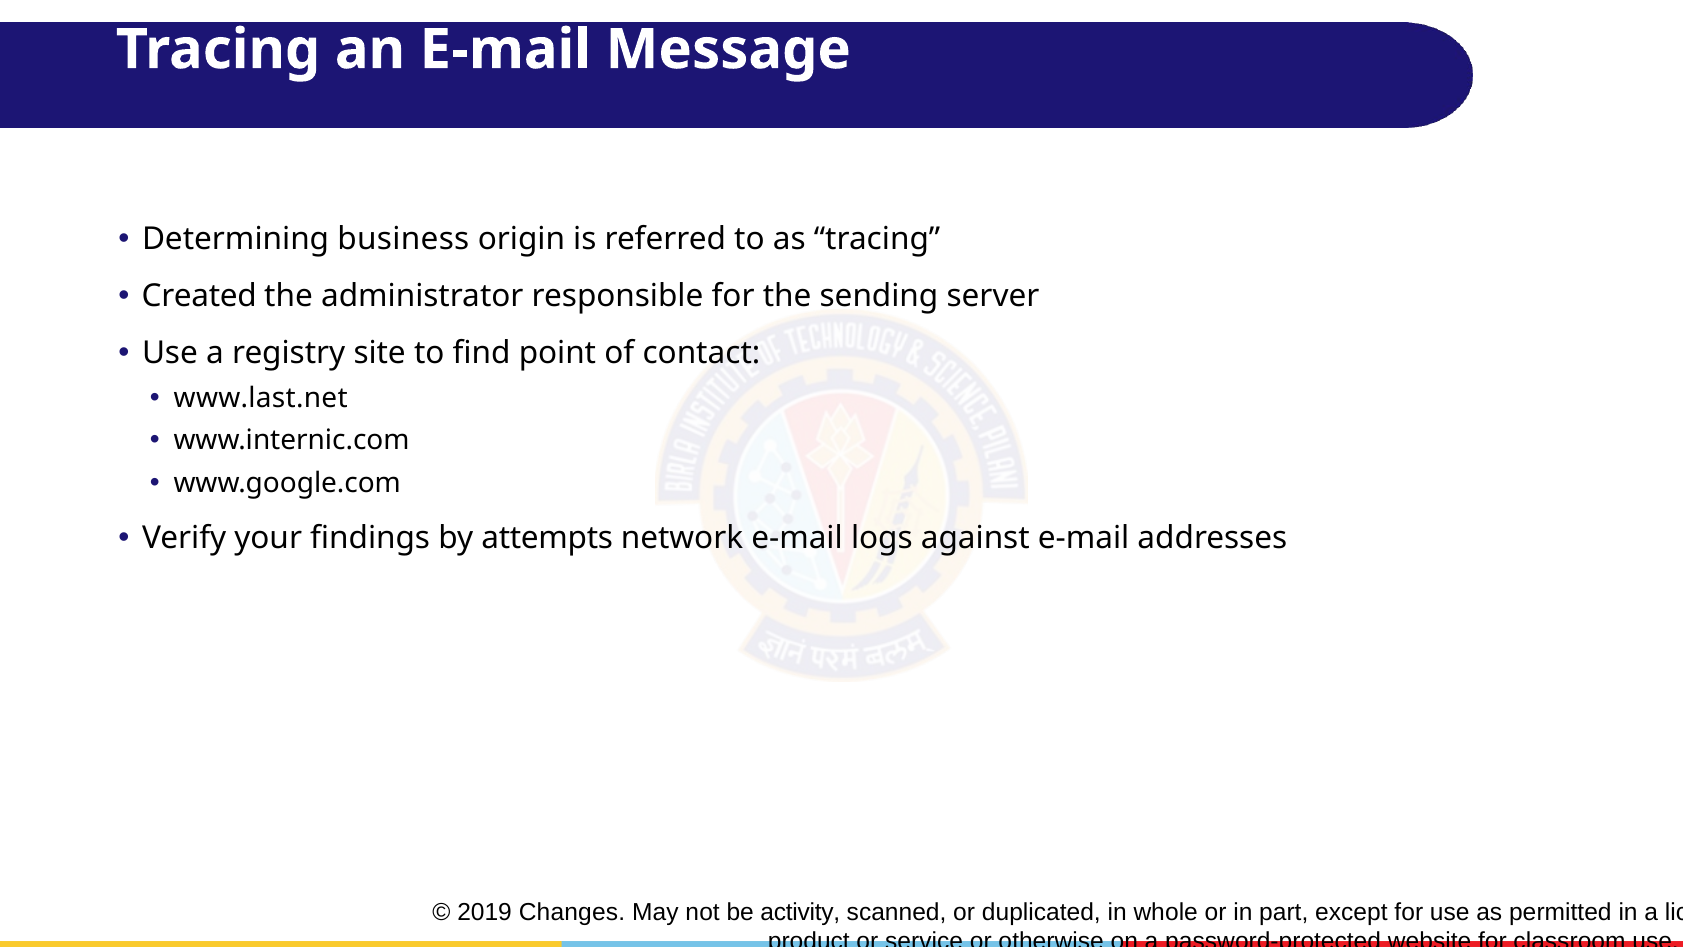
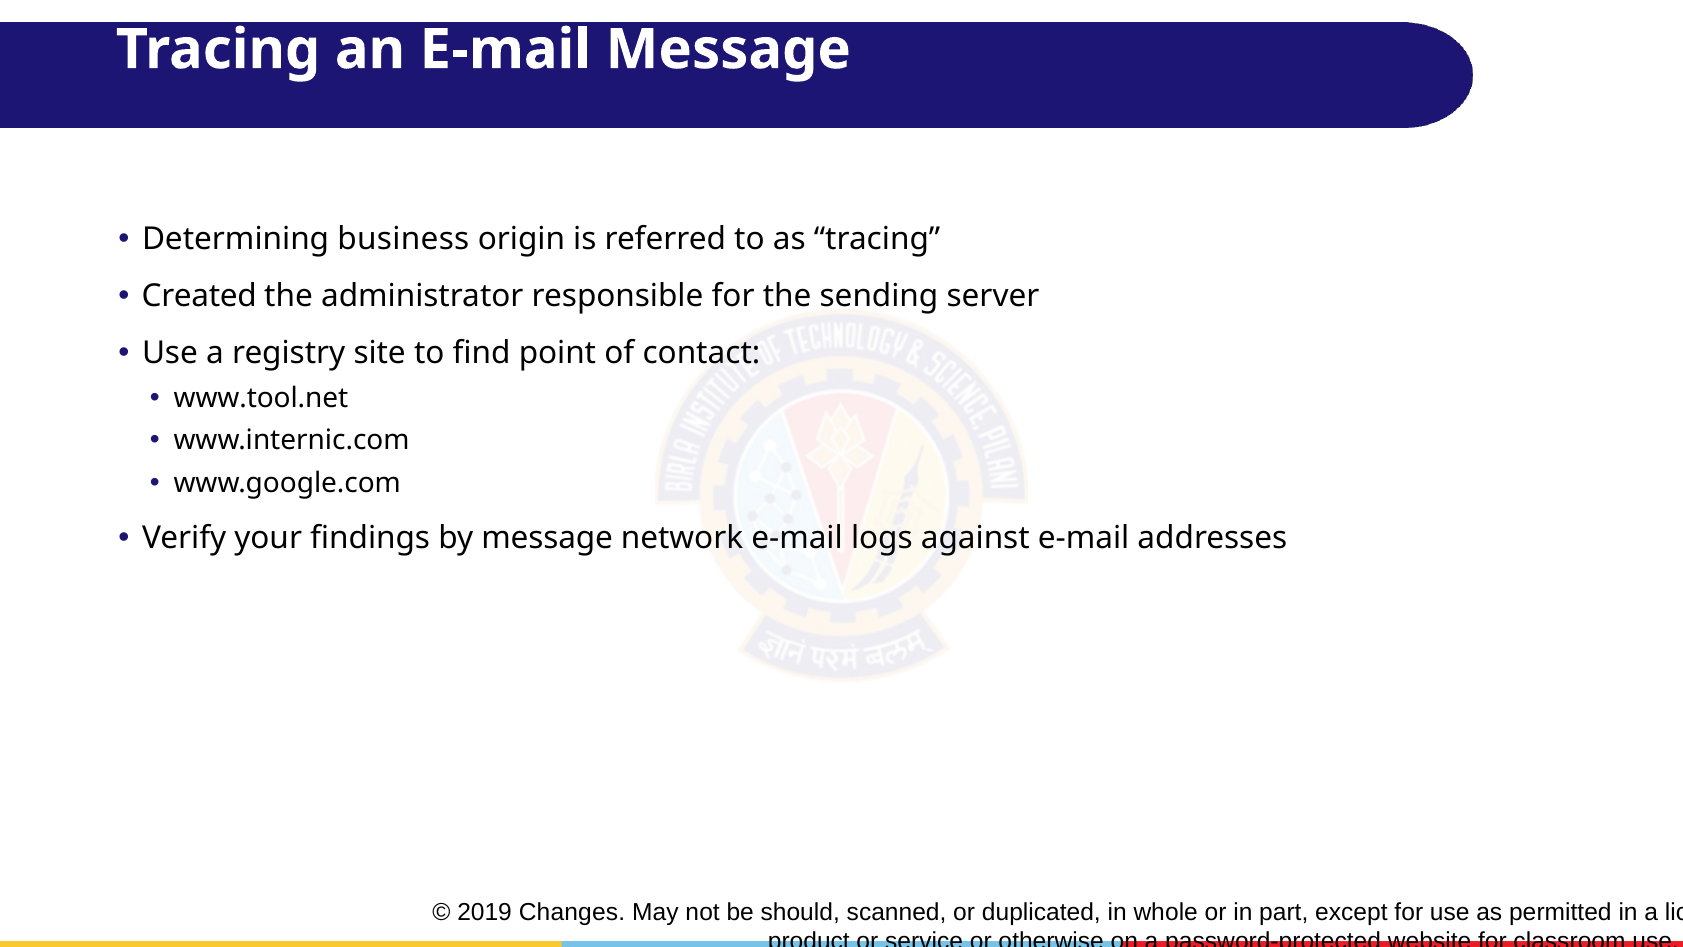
www.last.net: www.last.net -> www.tool.net (261, 398)
by attempts: attempts -> message (547, 538)
activity: activity -> should (800, 912)
